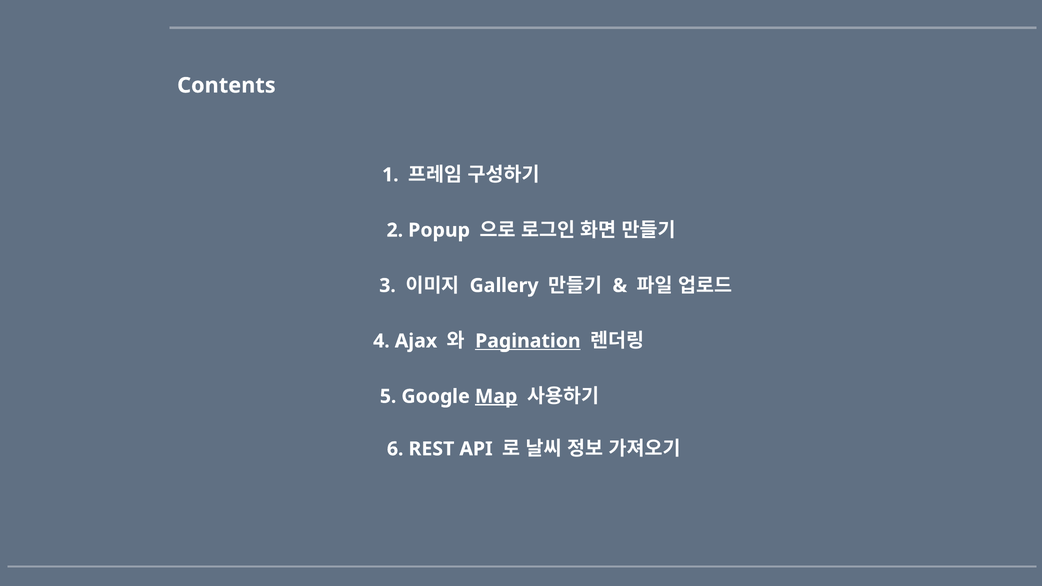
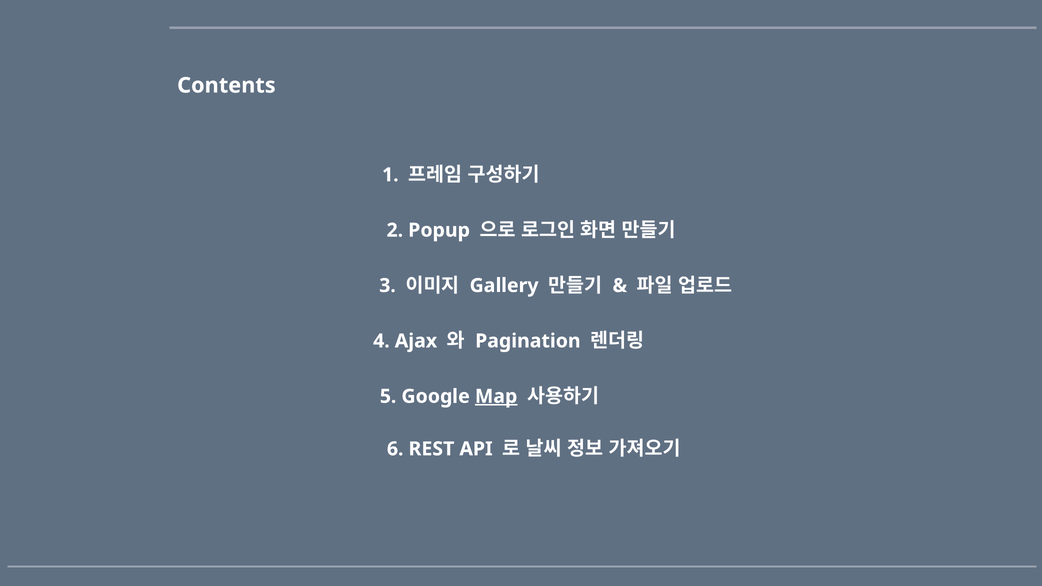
Pagination underline: present -> none (528, 341)
